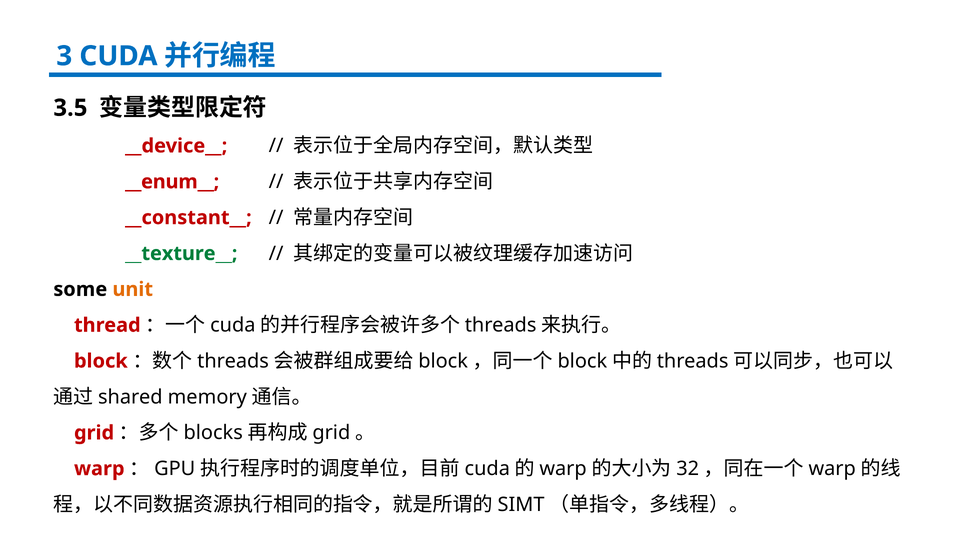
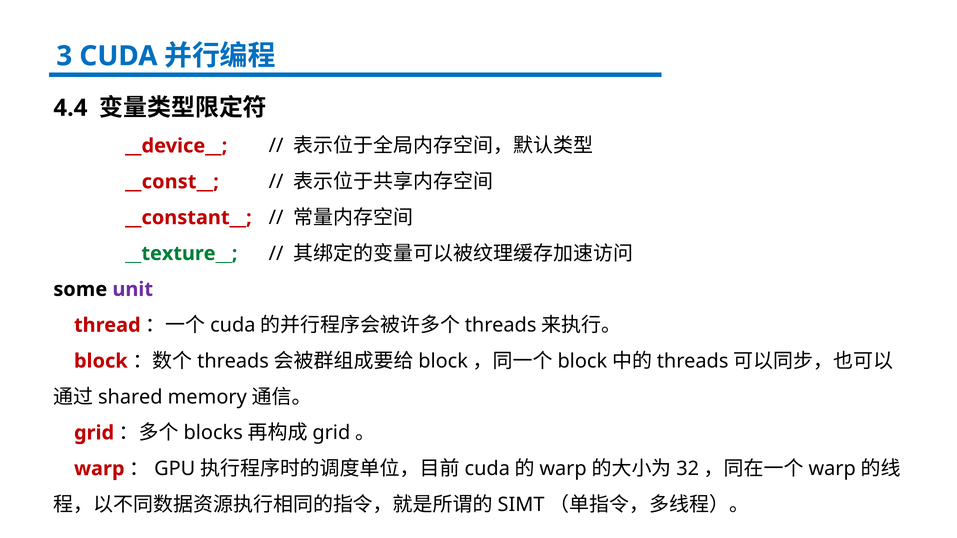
3.5: 3.5 -> 4.4 (70, 108)
__enum__: __enum__ -> __const__ (172, 182)
unit colour: orange -> purple (133, 289)
